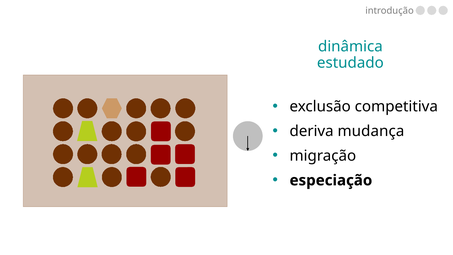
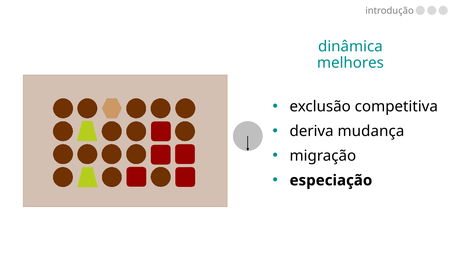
estudado: estudado -> melhores (350, 63)
